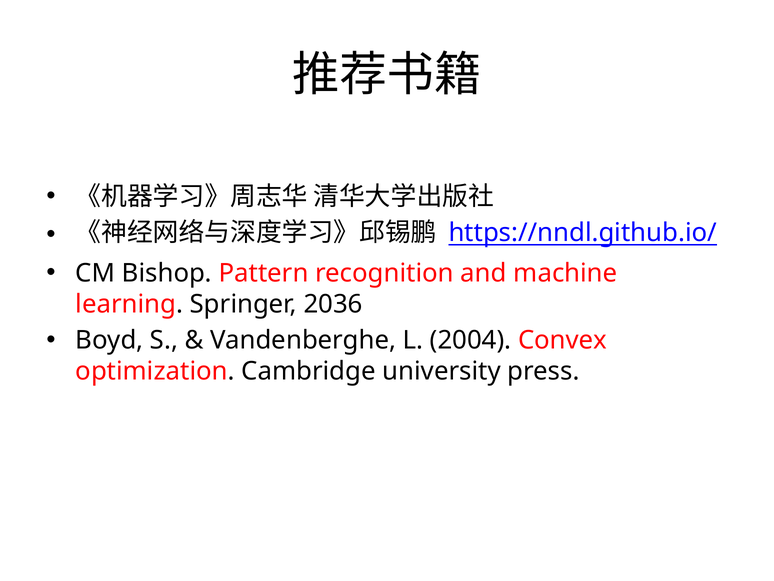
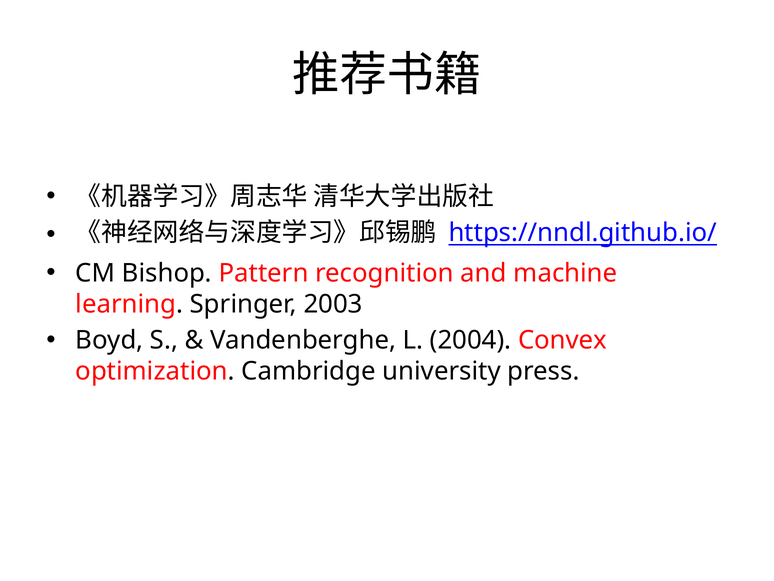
2036: 2036 -> 2003 (333, 304)
